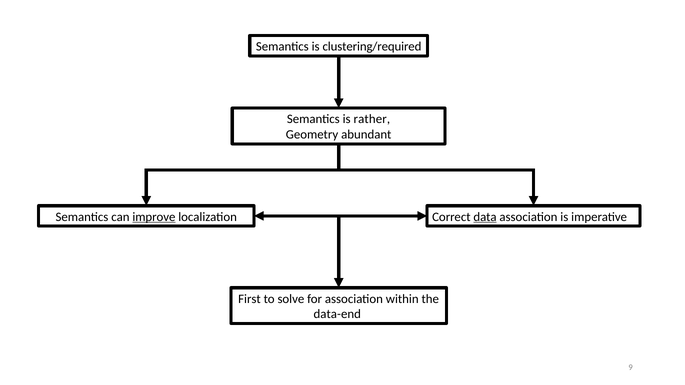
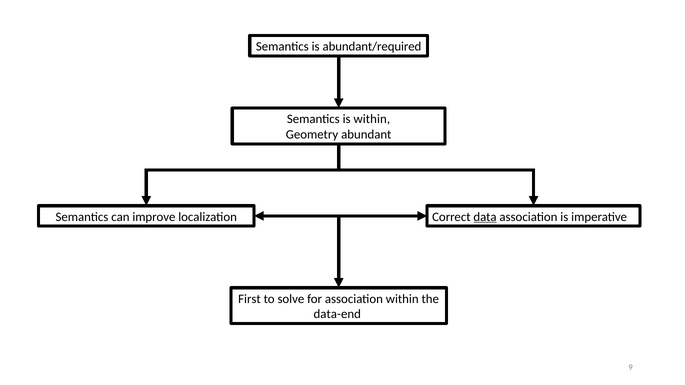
clustering/required: clustering/required -> abundant/required (372, 47)
is rather: rather -> within (372, 119)
improve underline: present -> none (154, 217)
